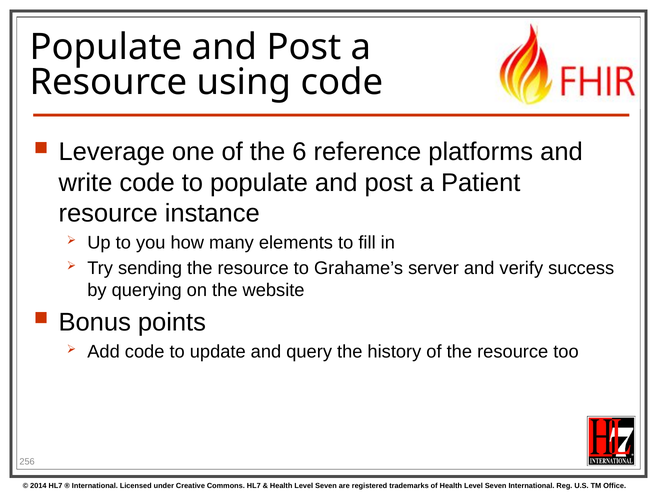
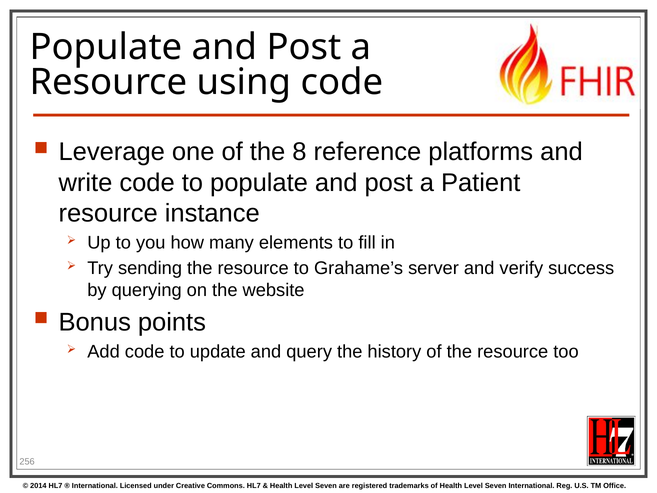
6: 6 -> 8 (299, 152)
